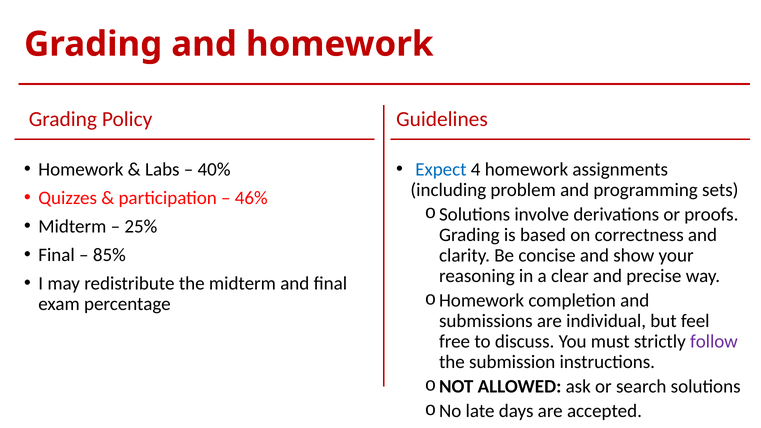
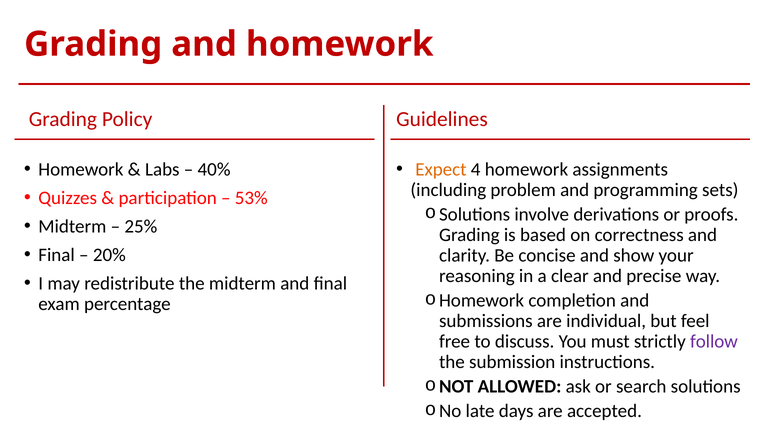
Expect colour: blue -> orange (441, 169)
46%: 46% -> 53% (251, 198)
85%: 85% -> 20% (109, 255)
